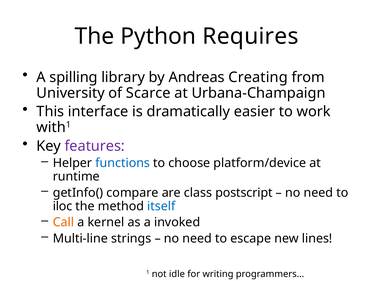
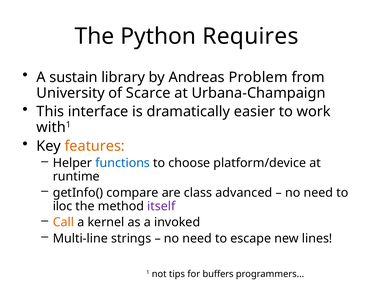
spilling: spilling -> sustain (74, 77)
Creating: Creating -> Problem (258, 77)
features colour: purple -> orange (95, 146)
postscript: postscript -> advanced (244, 192)
itself colour: blue -> purple (161, 206)
idle: idle -> tips (177, 273)
writing: writing -> buffers (218, 273)
